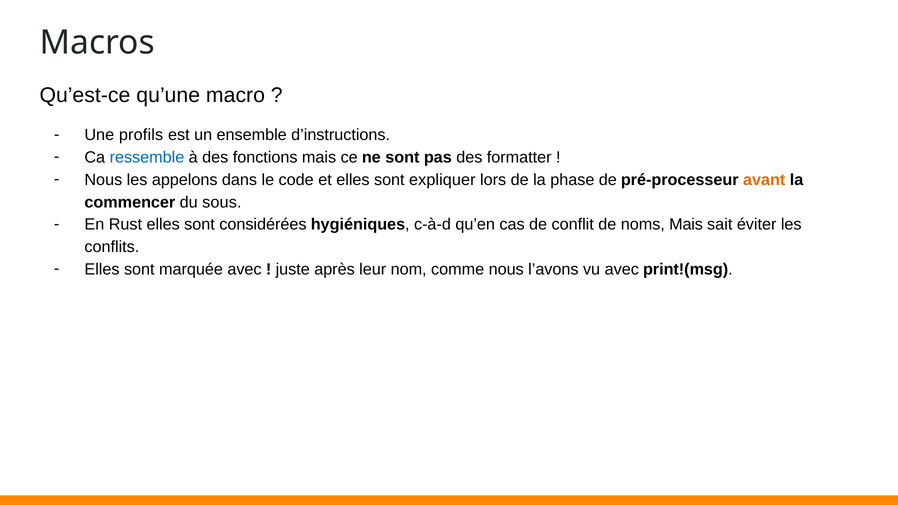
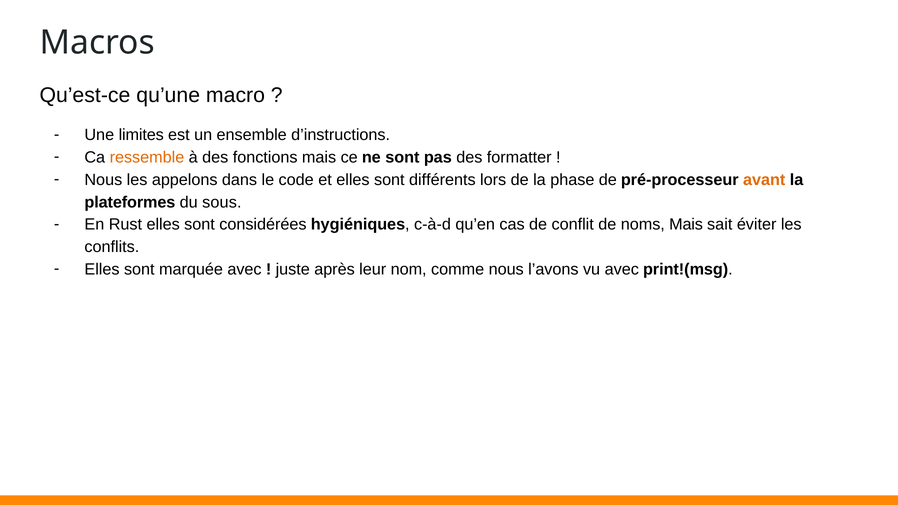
profils: profils -> limites (141, 135)
ressemble colour: blue -> orange (147, 158)
expliquer: expliquer -> différents (442, 180)
commencer: commencer -> plateformes (130, 202)
